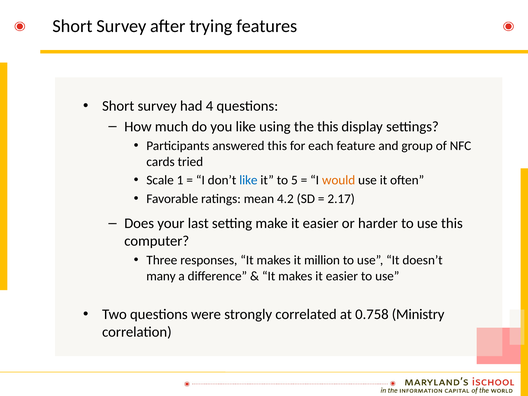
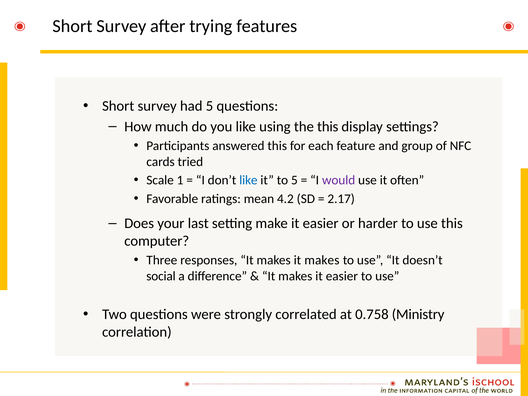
had 4: 4 -> 5 (209, 106)
would colour: orange -> purple (339, 180)
makes it million: million -> makes (322, 260)
many: many -> social (161, 276)
